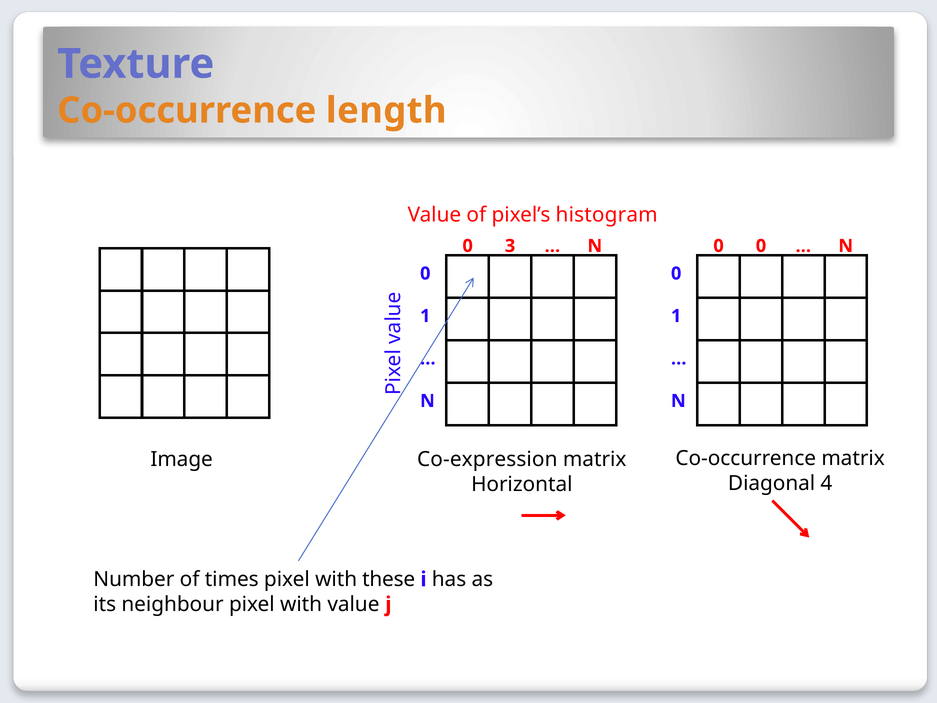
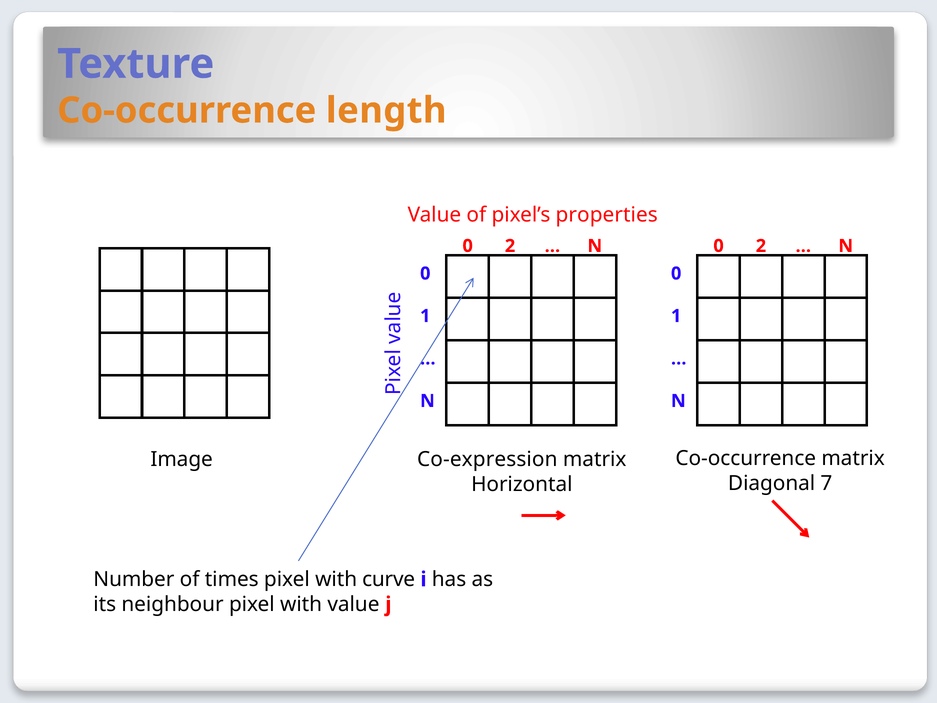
histogram: histogram -> properties (607, 215)
3: 3 -> 2 (510, 246)
0: 0 -> 2 (761, 246)
4: 4 -> 7 (826, 483)
these: these -> curve (389, 579)
